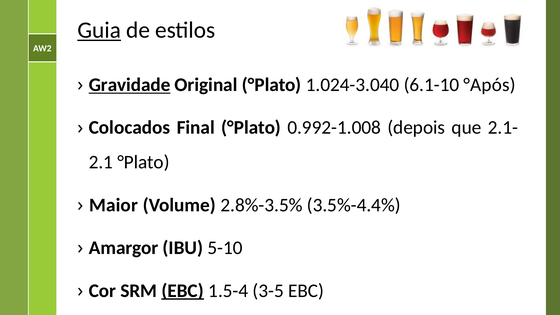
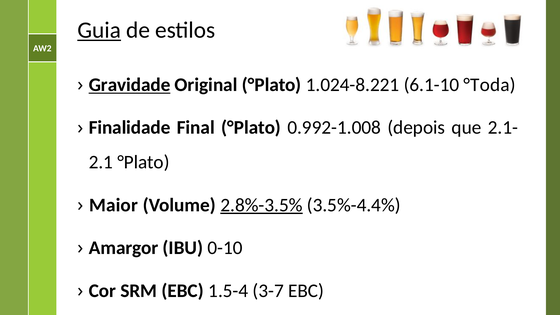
1.024-3.040: 1.024-3.040 -> 1.024-8.221 (353, 85)
°Após: °Após -> °Toda (490, 85)
Colocados: Colocados -> Finalidade (130, 128)
2.8%-3.5% underline: none -> present (261, 205)
5-10: 5-10 -> 0-10 (225, 248)
EBC underline: present -> none (183, 291)
3-5: 3-5 -> 3-7 (268, 291)
